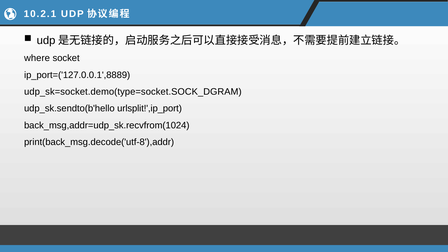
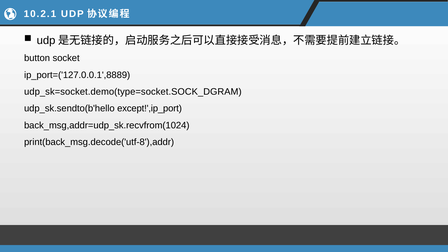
where: where -> button (37, 58)
urlsplit!',ip_port: urlsplit!',ip_port -> except!',ip_port (150, 109)
